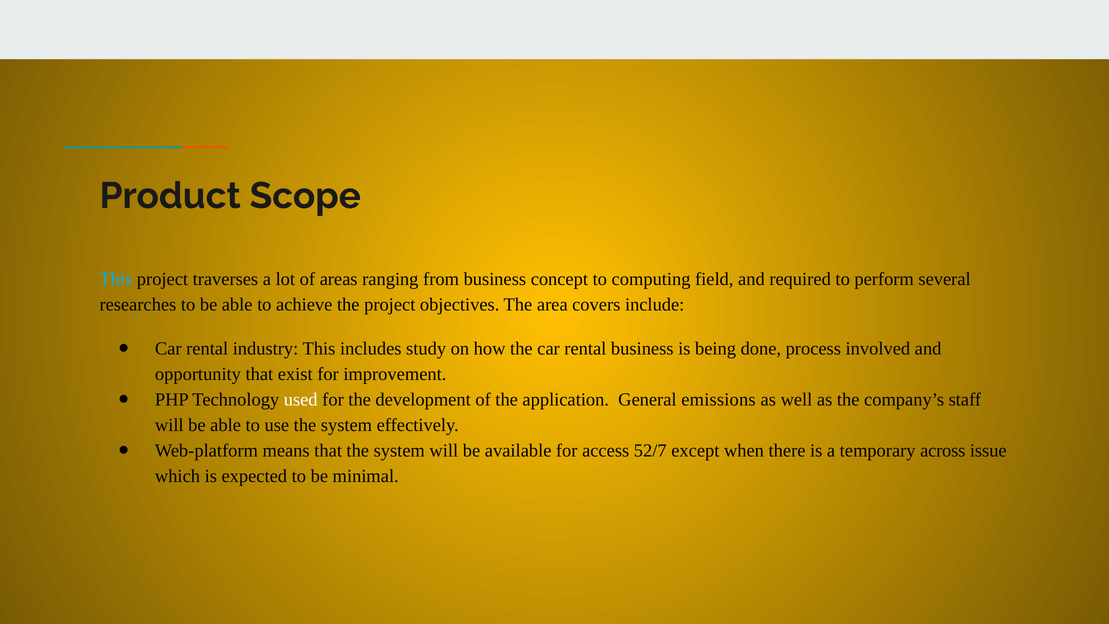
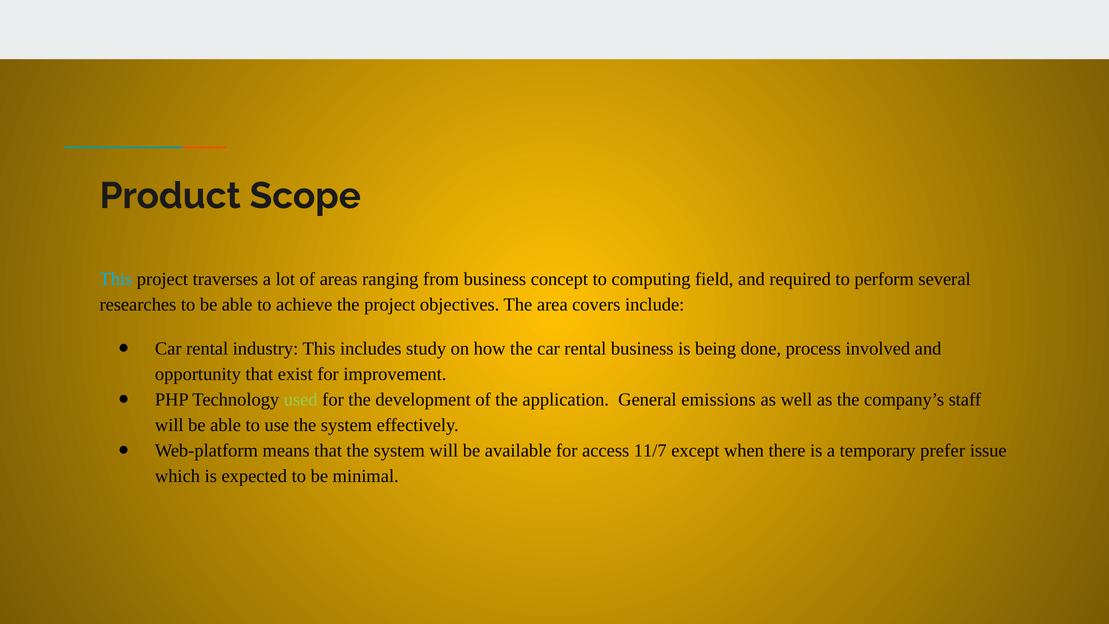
used colour: white -> light green (301, 399)
52/7: 52/7 -> 11/7 (650, 450)
across: across -> prefer (943, 450)
